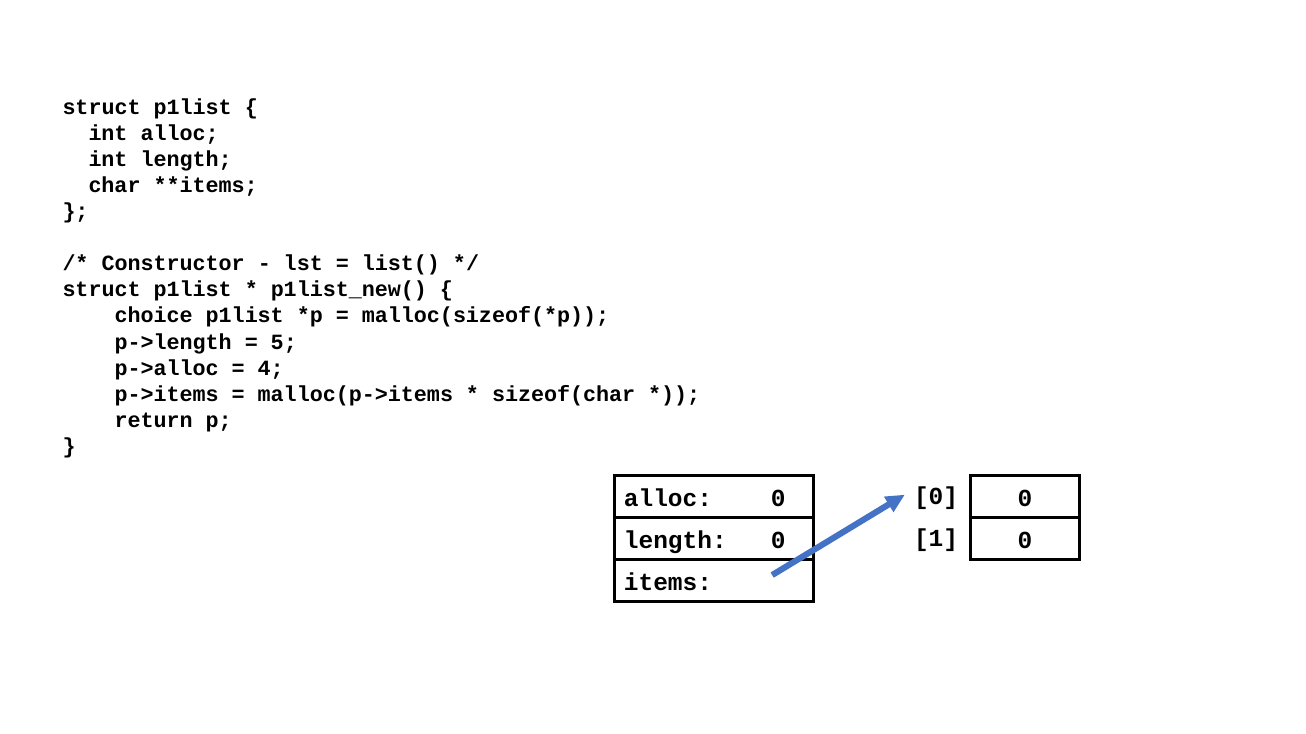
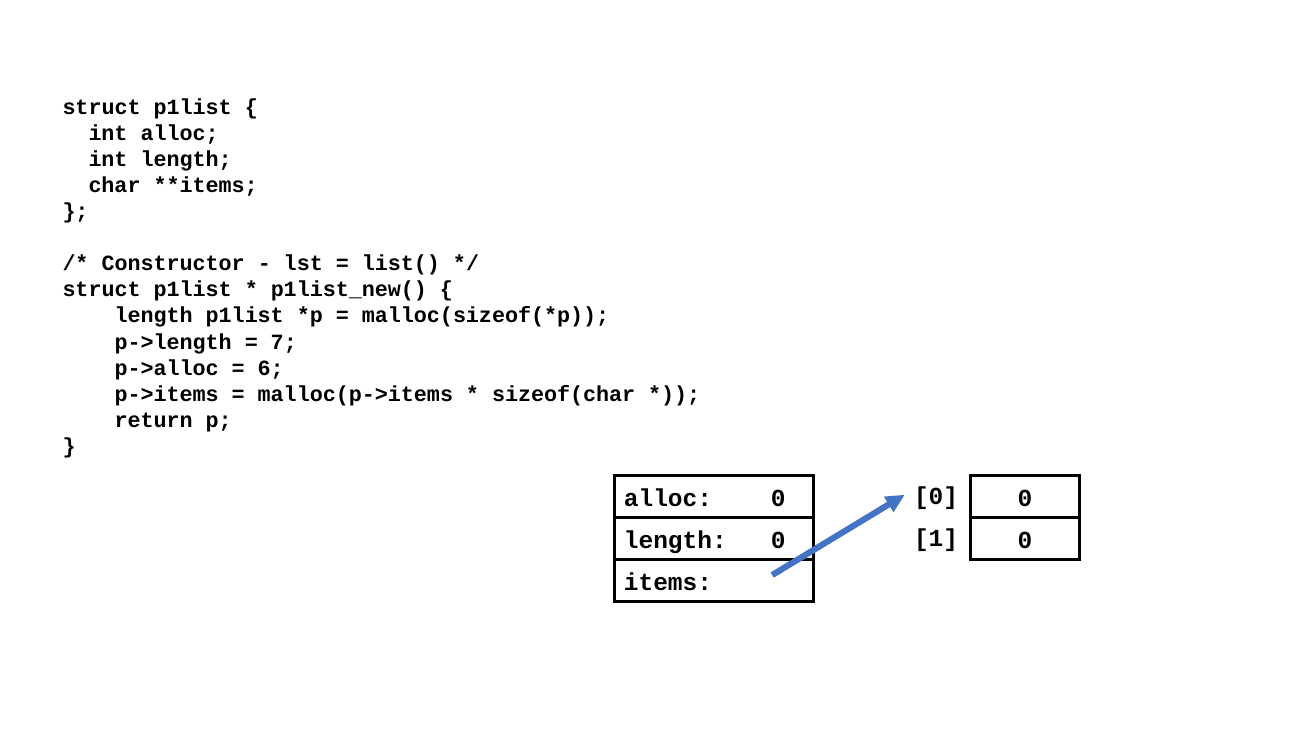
choice: choice -> length (154, 316)
5: 5 -> 7 (284, 342)
4: 4 -> 6 (271, 368)
